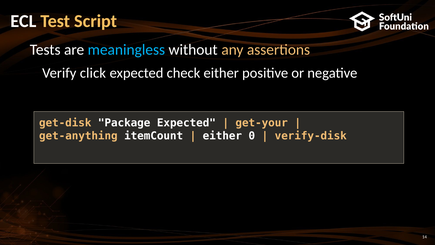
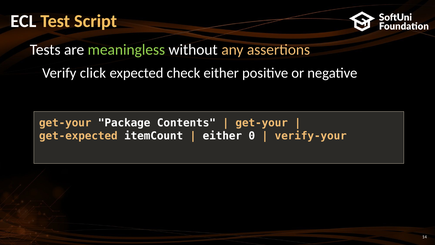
meaningless colour: light blue -> light green (126, 50)
get-disk: get-disk -> get-your (65, 123)
Package Expected: Expected -> Contents (186, 123)
get-anything: get-anything -> get-expected (78, 136)
verify-disk: verify-disk -> verify-your (311, 136)
